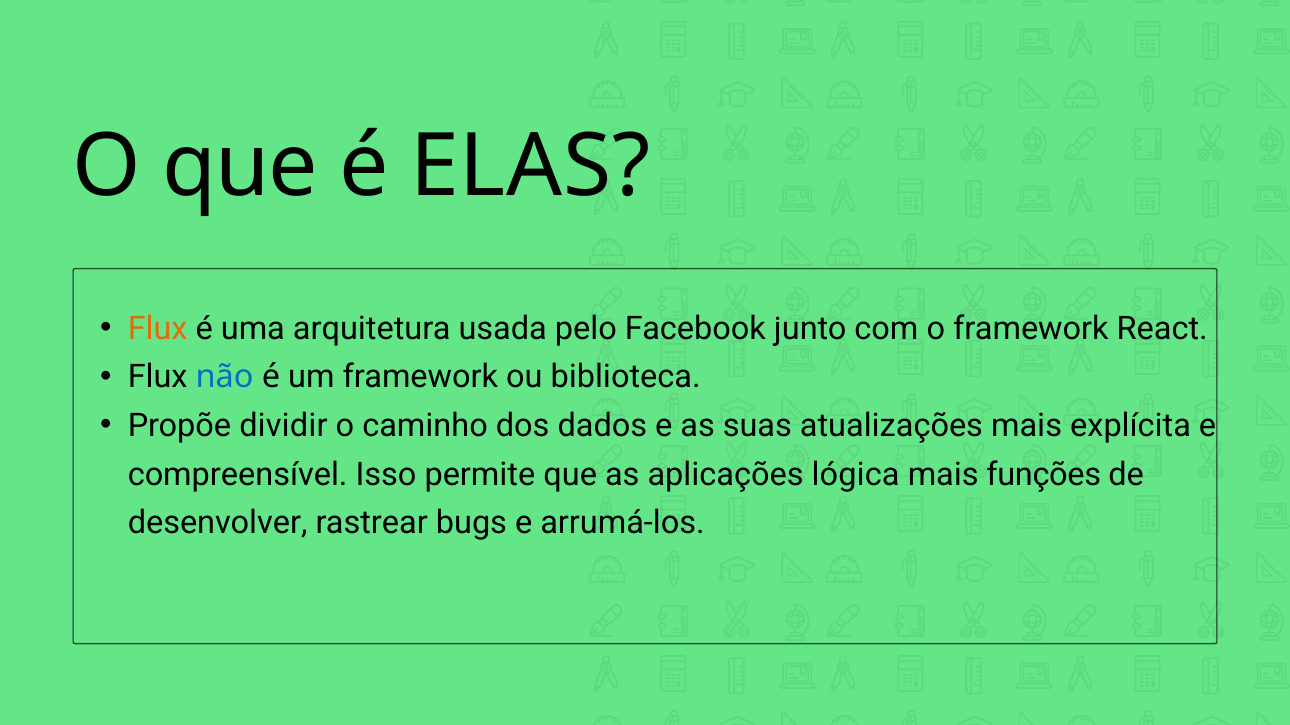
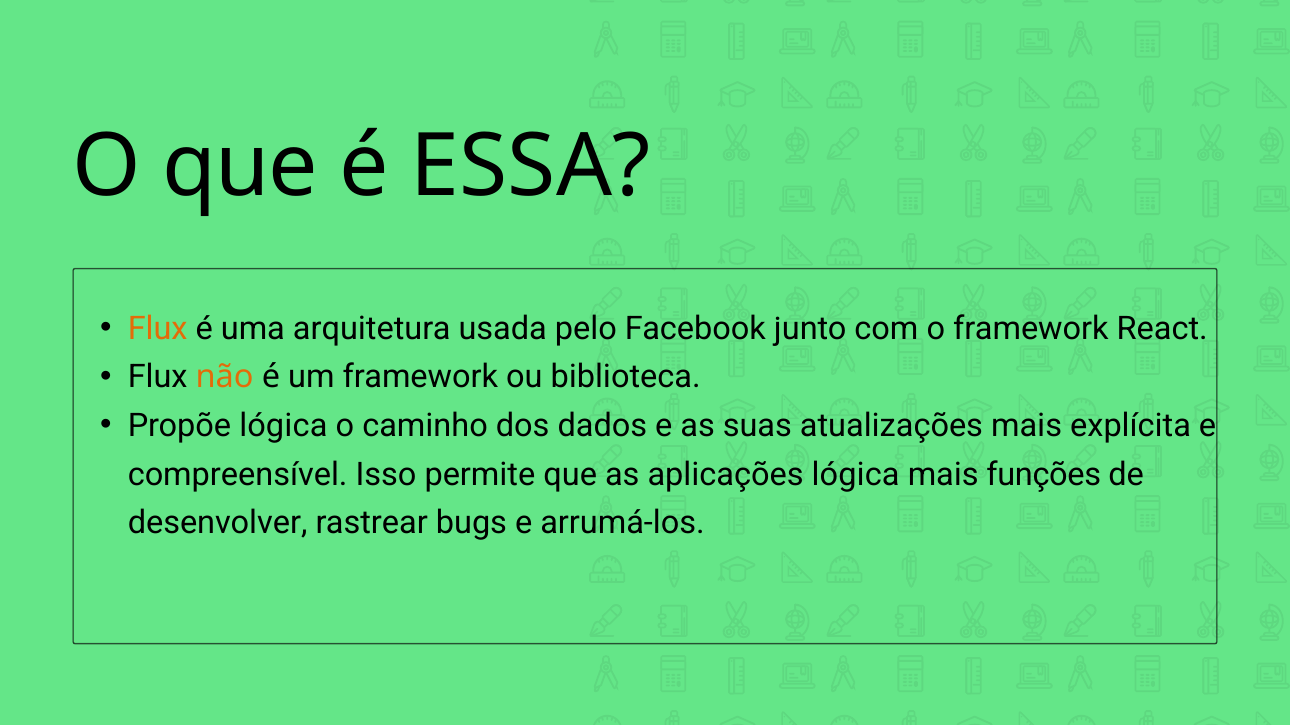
ELAS: ELAS -> ESSA (530, 166)
não colour: blue -> orange (225, 378)
Propõe dividir: dividir -> lógica (283, 426)
